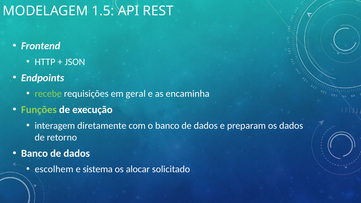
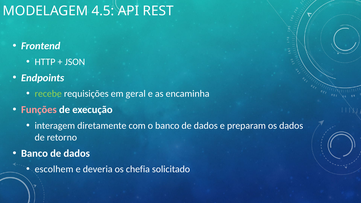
1.5: 1.5 -> 4.5 (103, 11)
Funções colour: light green -> pink (39, 110)
sistema: sistema -> deveria (98, 169)
alocar: alocar -> chefia (138, 169)
